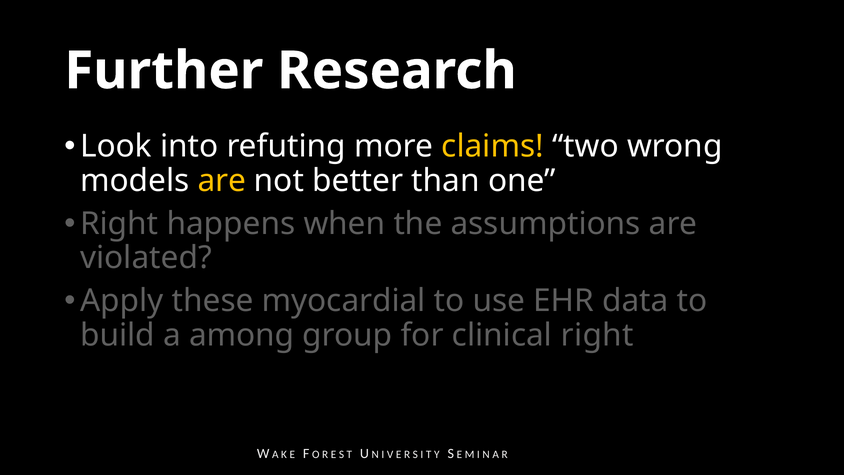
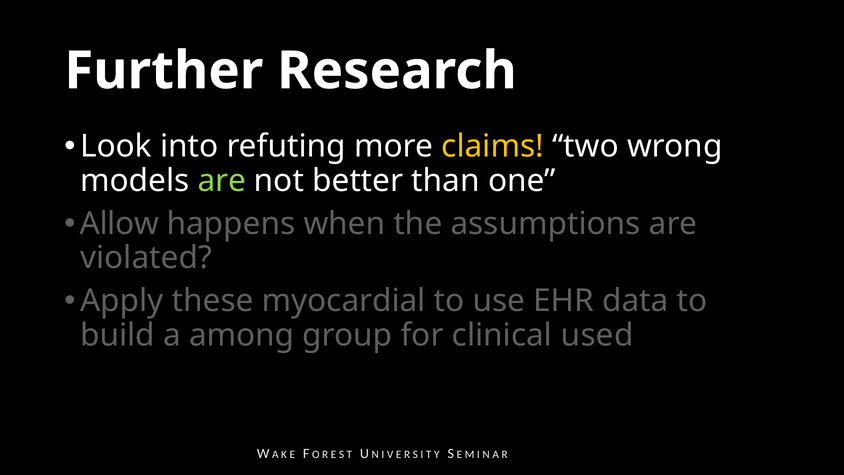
are colour: yellow -> light green (222, 181)
Right: Right -> Allow (119, 224)
clinical right: right -> used (597, 335)
